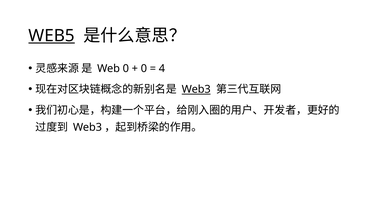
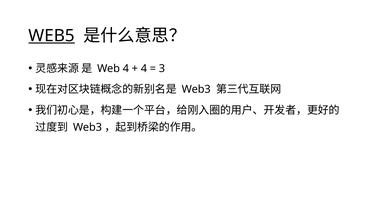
Web 0: 0 -> 4 (126, 68)
0: 0 -> 4 (144, 68)
4: 4 -> 3 (162, 68)
Web3 underline: present -> none (196, 89)
